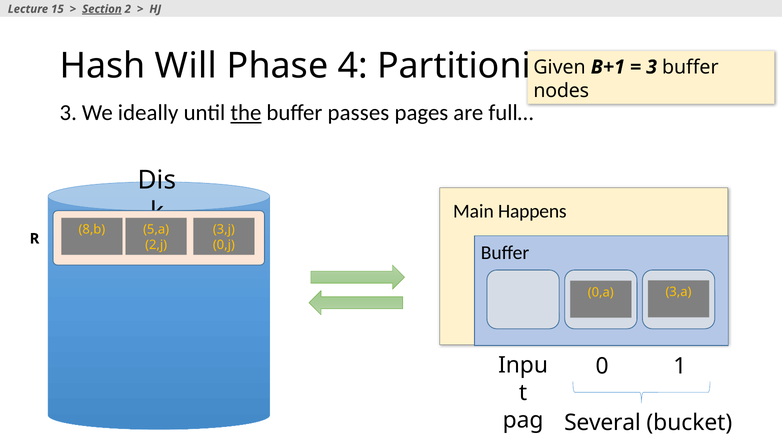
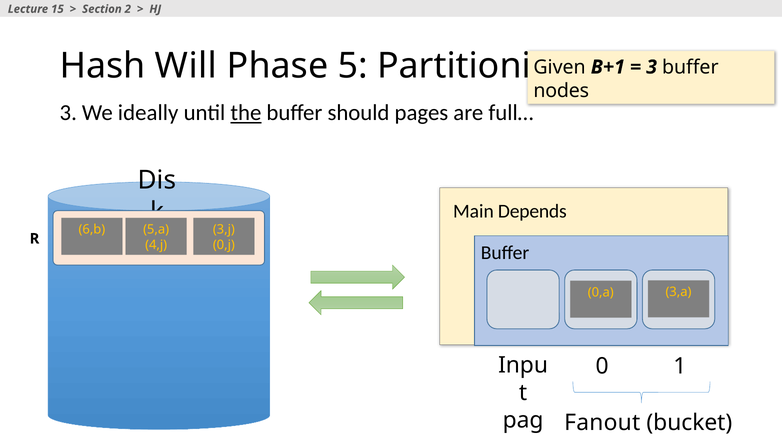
Section underline: present -> none (102, 9)
4: 4 -> 5 (353, 66)
passes: passes -> should (358, 113)
Happens: Happens -> Depends (532, 211)
8,b: 8,b -> 6,b (92, 229)
2,j: 2,j -> 4,j (156, 245)
Several: Several -> Fanout (602, 422)
